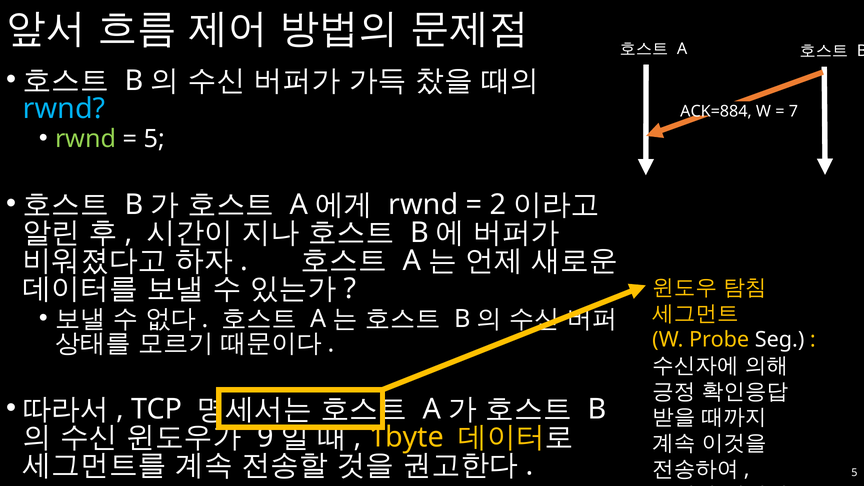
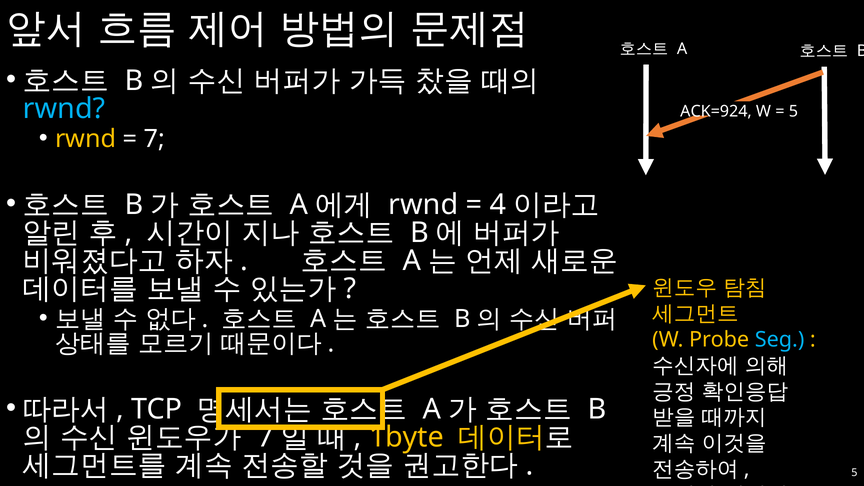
ACK=884: ACK=884 -> ACK=924 (716, 111)
7: 7 -> 5 (793, 111)
rwnd colour: light green -> yellow (86, 139)
5: 5 -> 7 (154, 139)
2: 2 -> 4 (498, 205)
Seg colour: white -> light blue (780, 340)
9: 9 -> 7 (266, 437)
